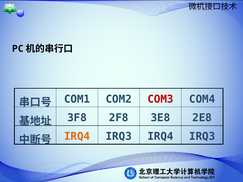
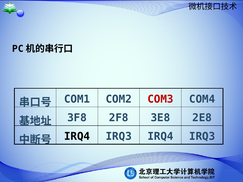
IRQ4 colour: orange -> black (77, 137)
